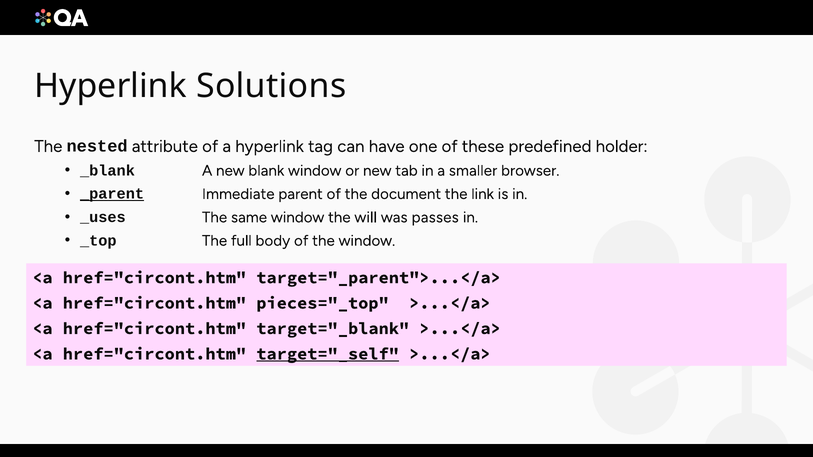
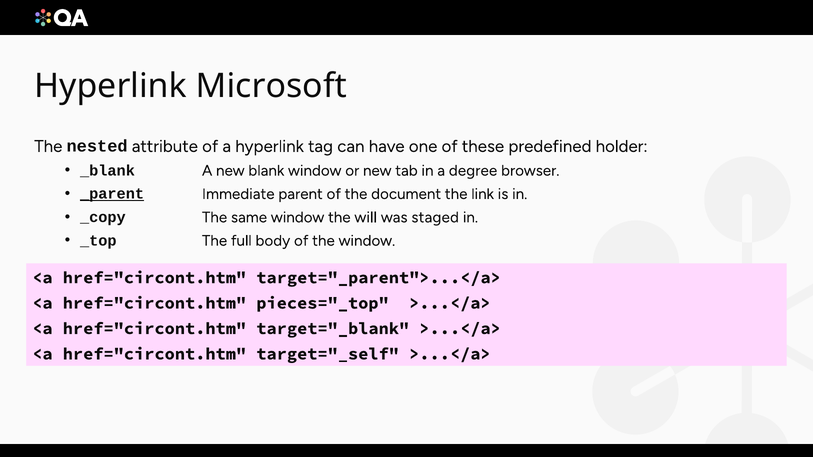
Solutions: Solutions -> Microsoft (271, 86)
smaller: smaller -> degree (473, 171)
_uses: _uses -> _copy (103, 217)
passes: passes -> staged (435, 217)
target="_self underline: present -> none (328, 354)
